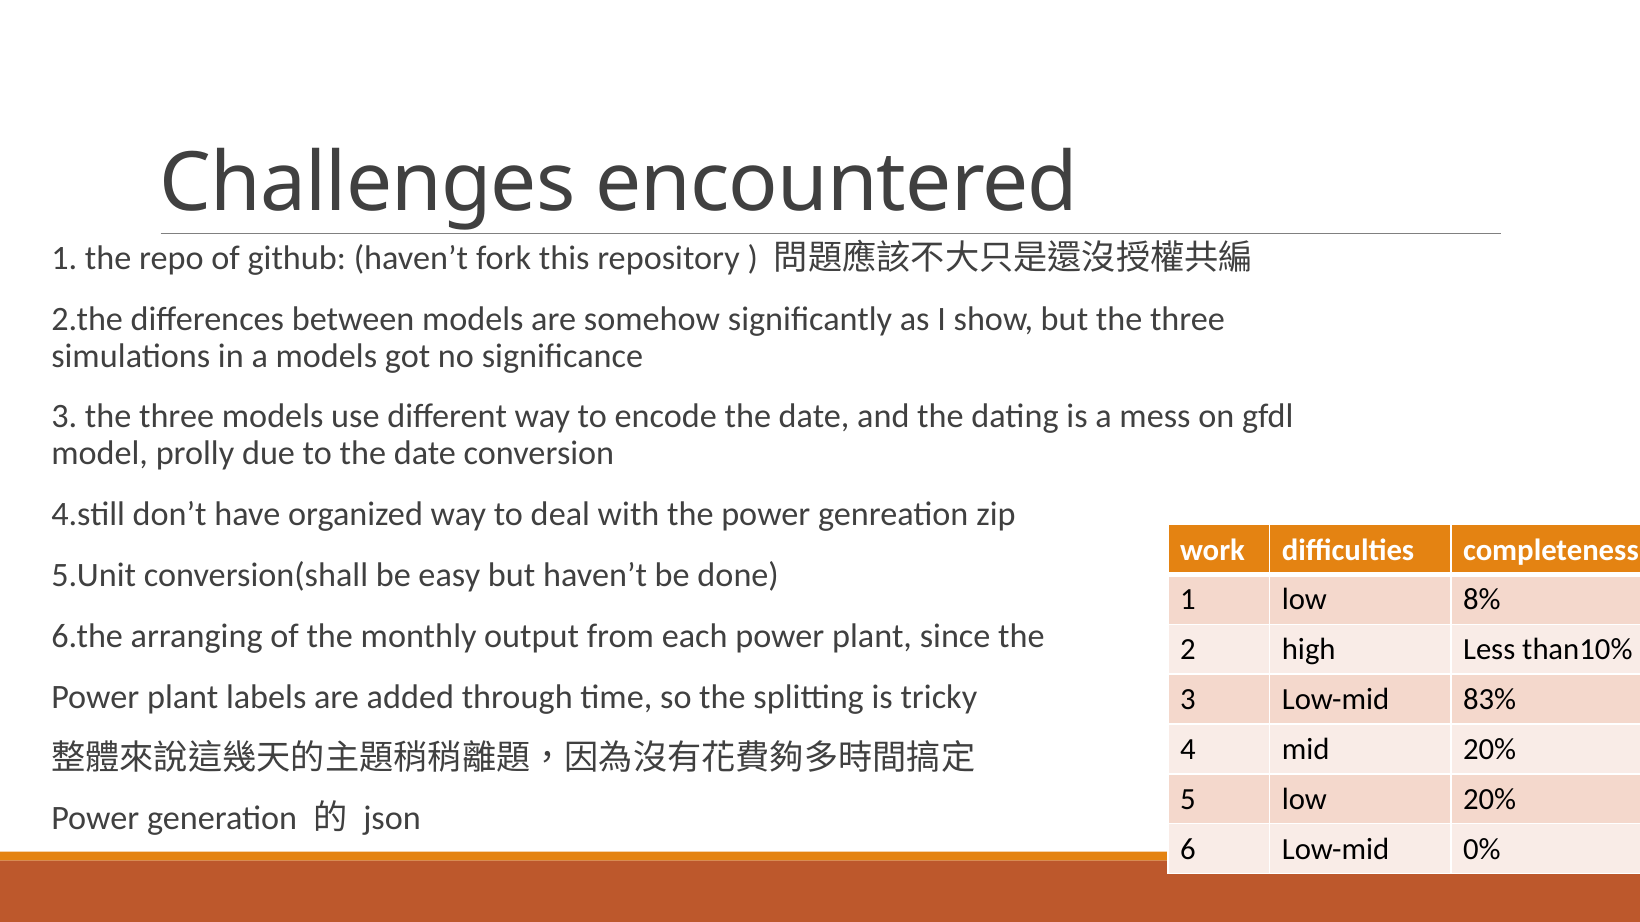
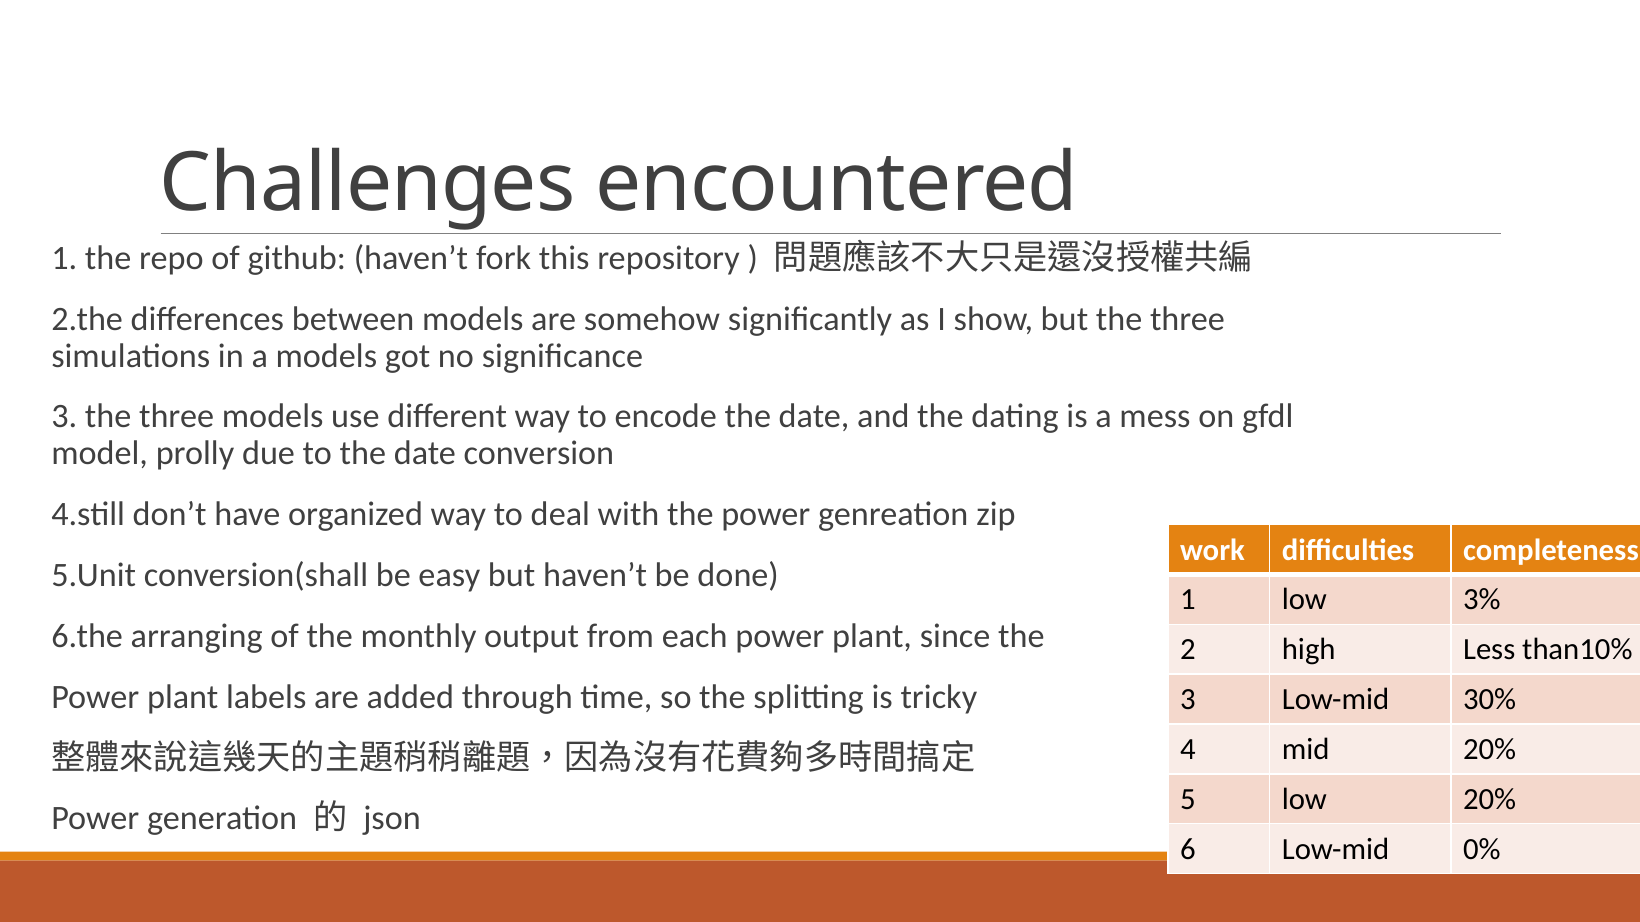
8%: 8% -> 3% (1482, 600)
83%: 83% -> 30% (1490, 700)
